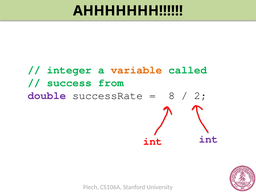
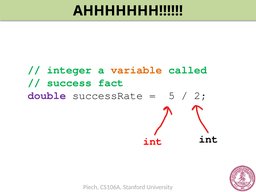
from: from -> fact (111, 83)
8: 8 -> 5 (172, 95)
int colour: purple -> black (209, 139)
